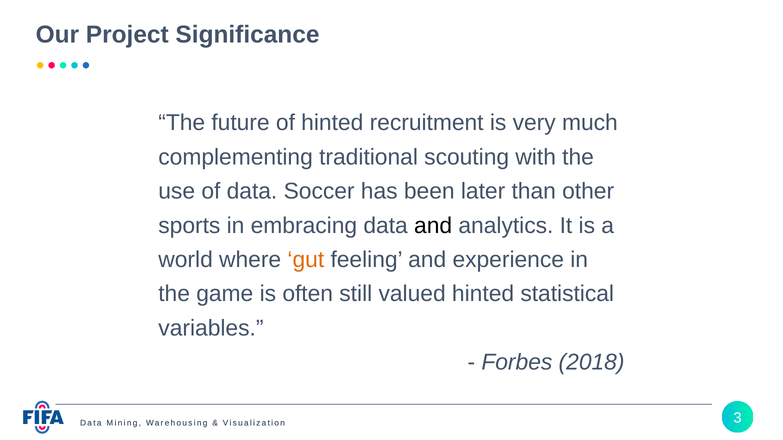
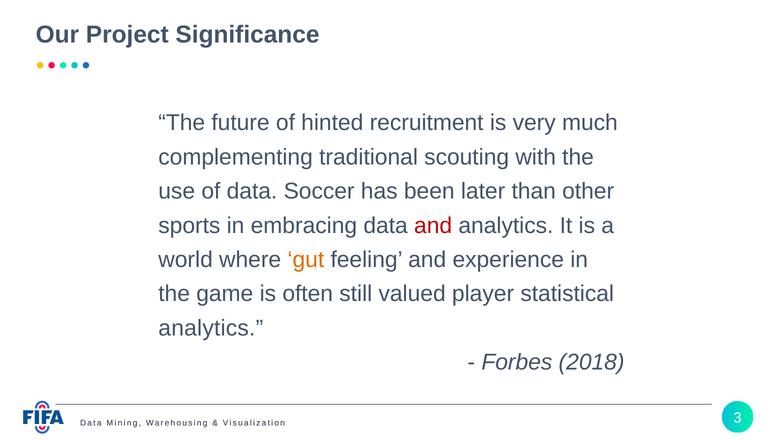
and colour: black -> red (433, 226)
valued hinted: hinted -> player (483, 294)
variables: variables -> analytics (211, 328)
